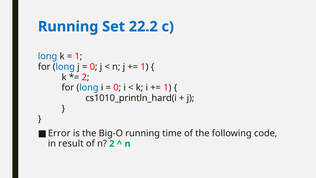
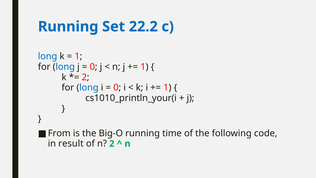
cs1010_println_hard(i: cs1010_println_hard(i -> cs1010_println_your(i (131, 98)
Error: Error -> From (59, 133)
